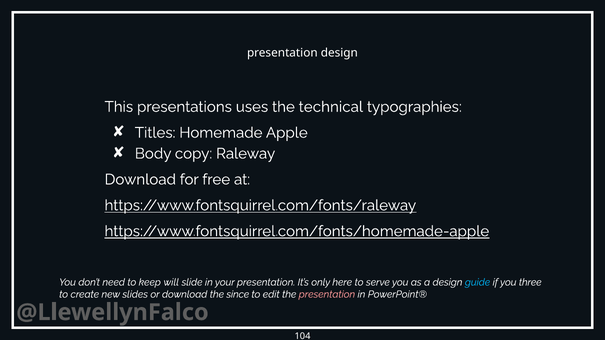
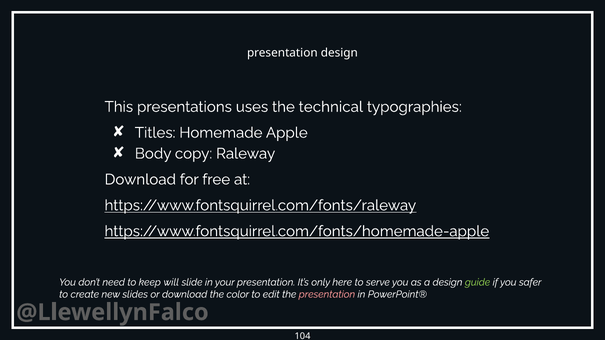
guide colour: light blue -> light green (478, 282)
three: three -> safer (530, 282)
since: since -> color (238, 295)
